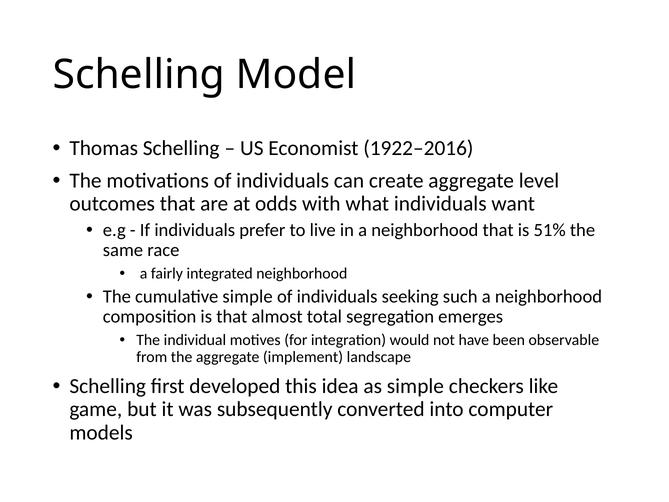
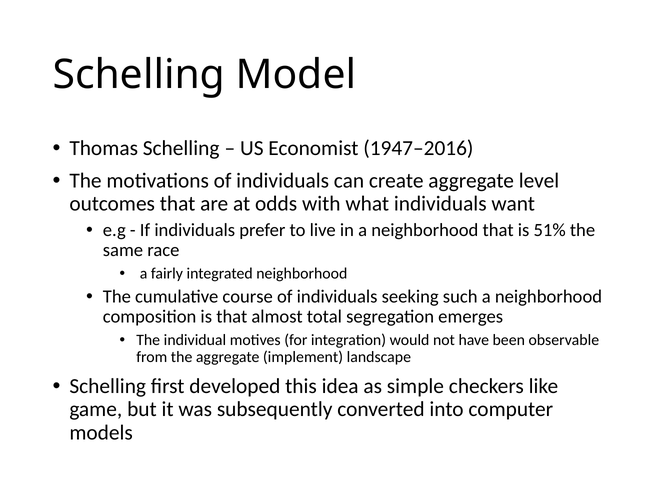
1922–2016: 1922–2016 -> 1947–2016 (418, 148)
cumulative simple: simple -> course (248, 296)
